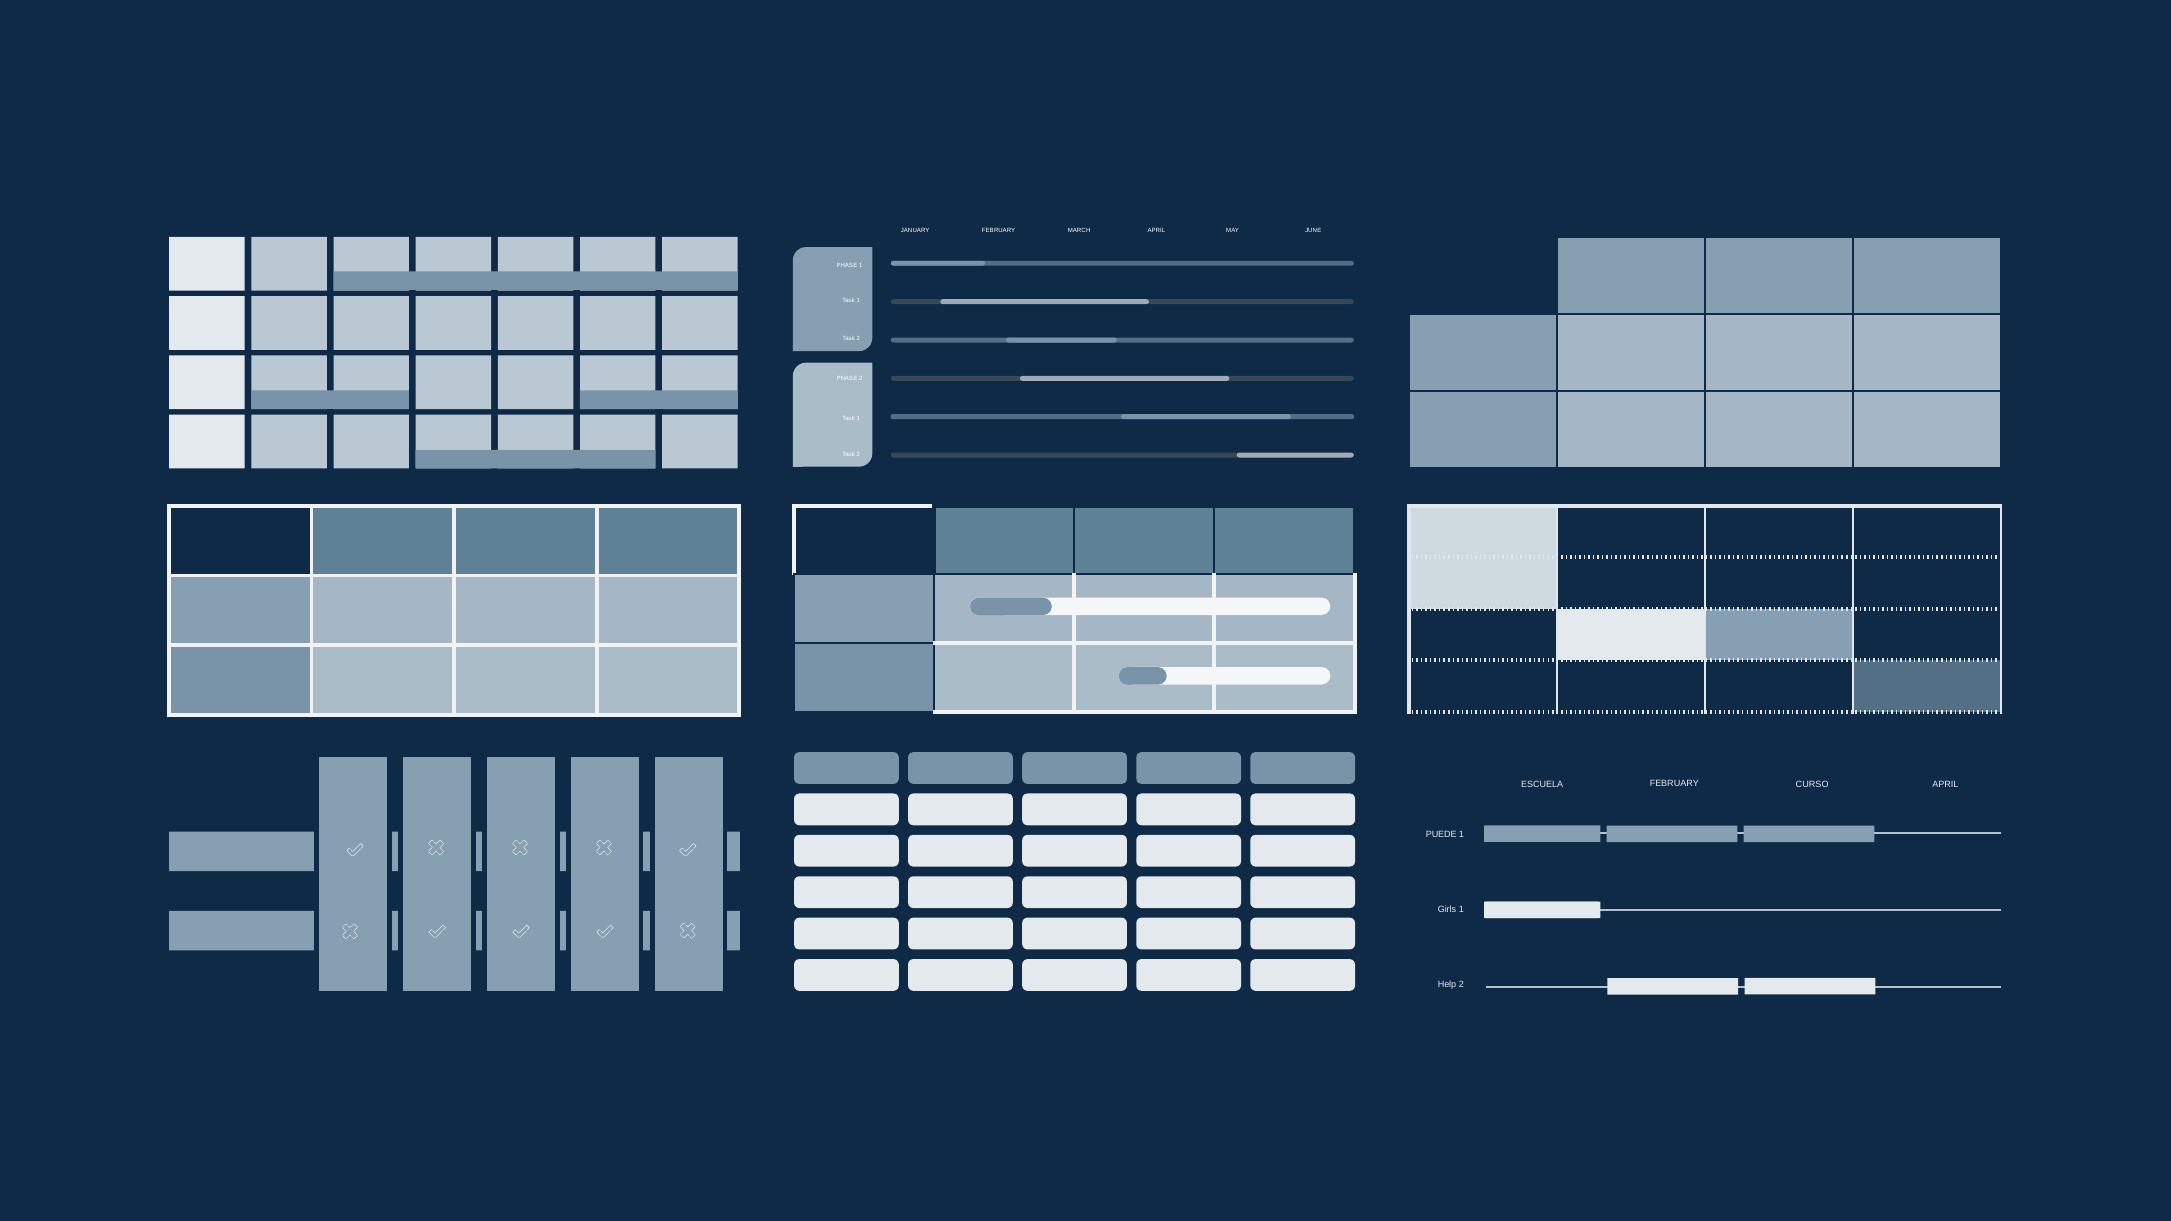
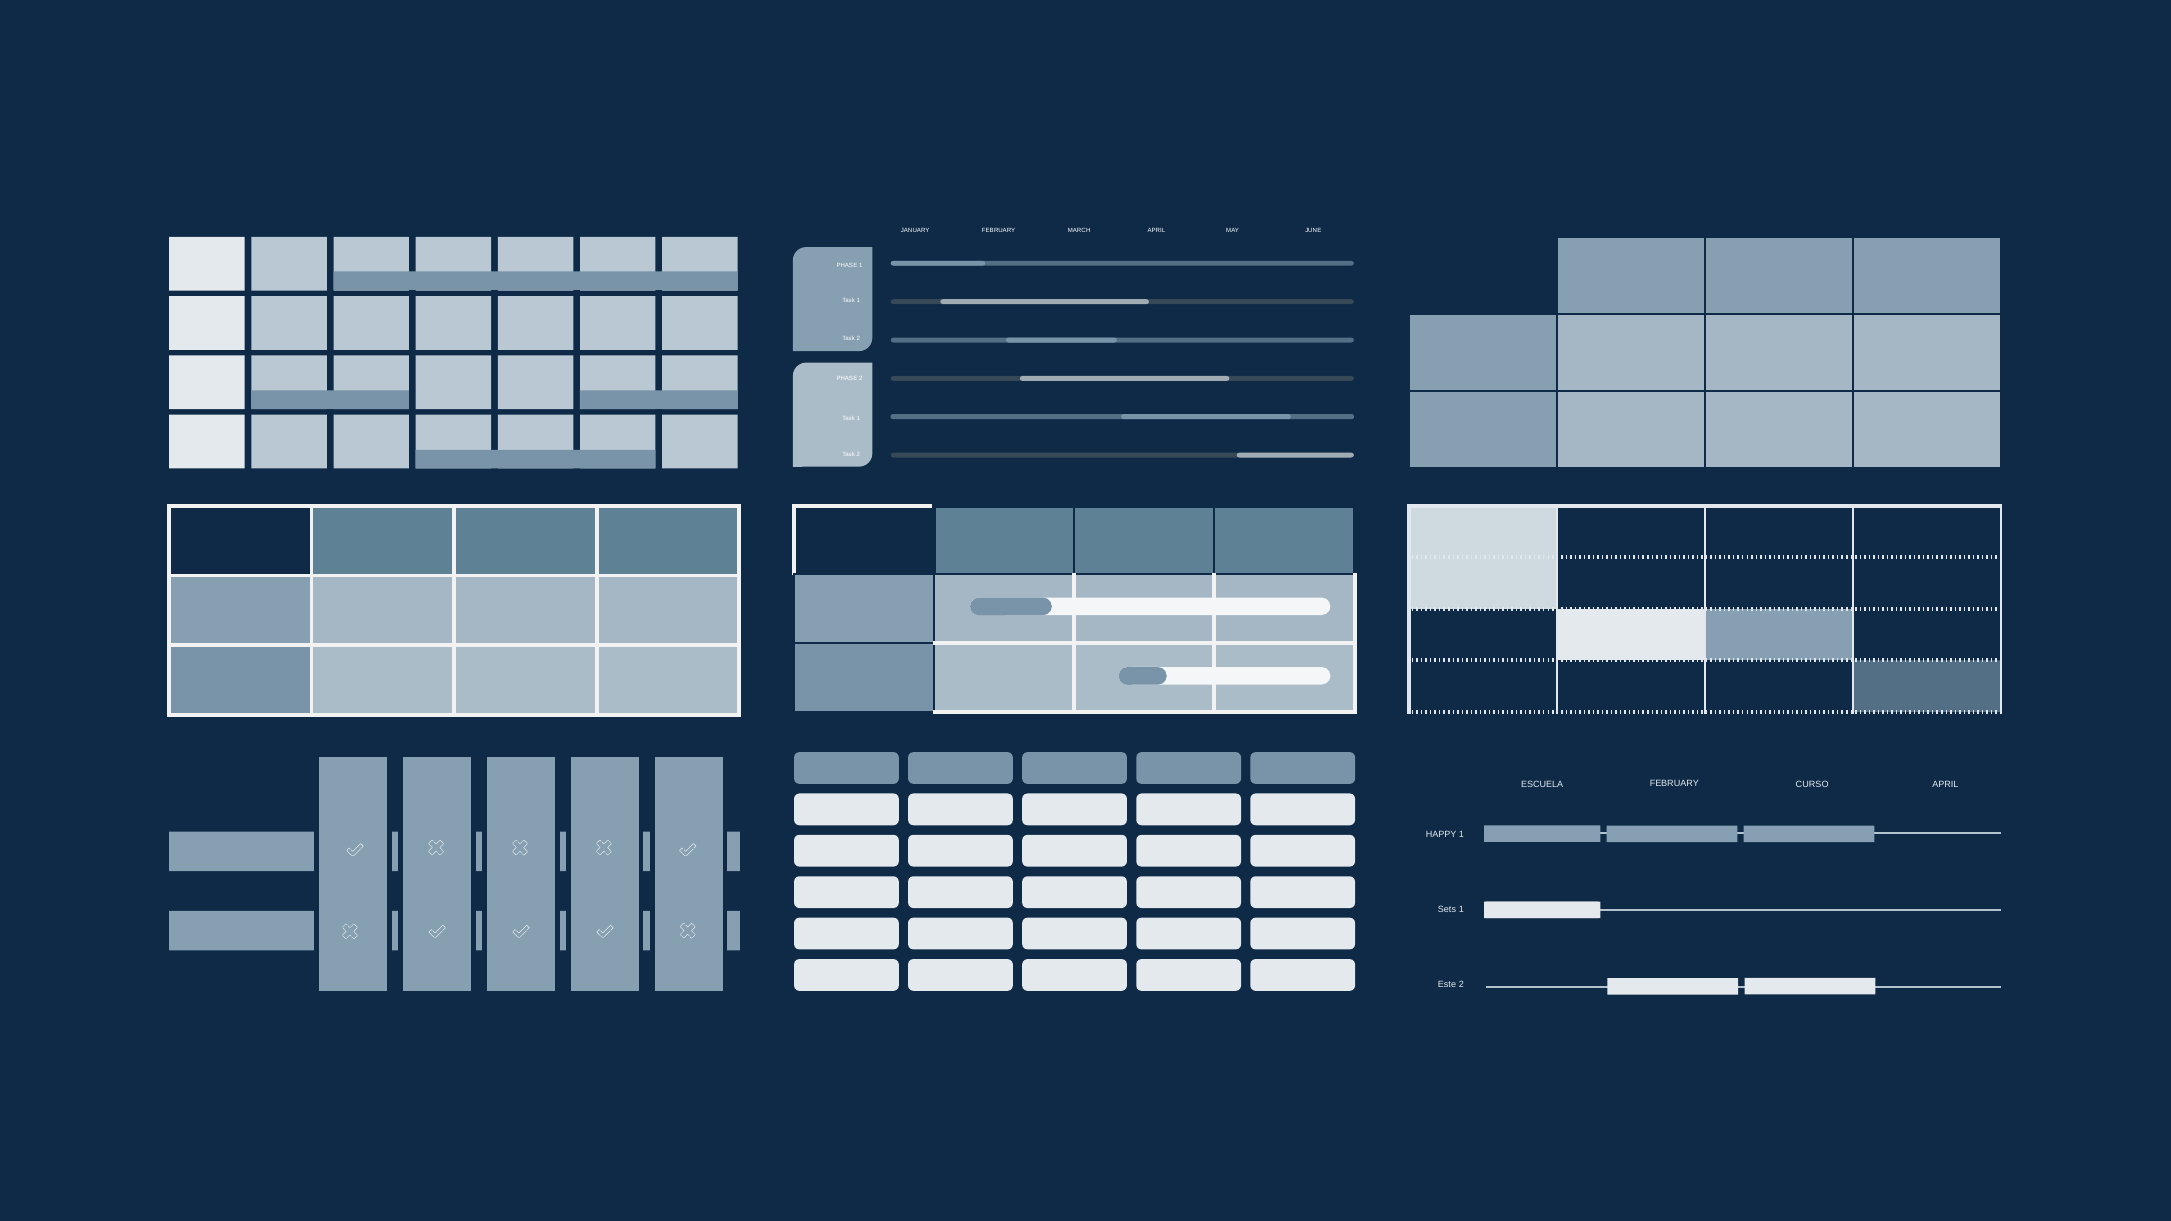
PUEDE: PUEDE -> HAPPY (1441, 834)
Girls: Girls -> Sets (1447, 909)
Help: Help -> Este (1447, 984)
